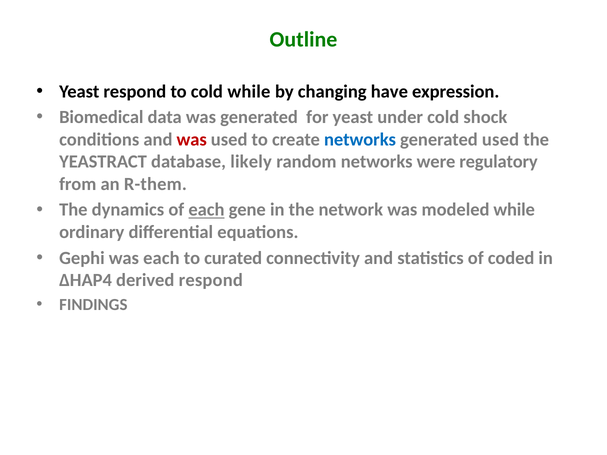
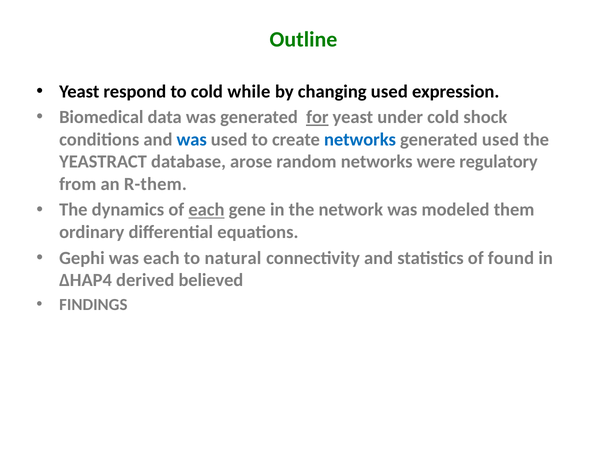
changing have: have -> used (389, 91)
for underline: none -> present (317, 117)
was colour: red -> blue (192, 140)
likely: likely -> arose (251, 162)
modeled while: while -> them (514, 210)
curated: curated -> natural (233, 258)
coded: coded -> found (511, 258)
derived respond: respond -> believed (211, 280)
